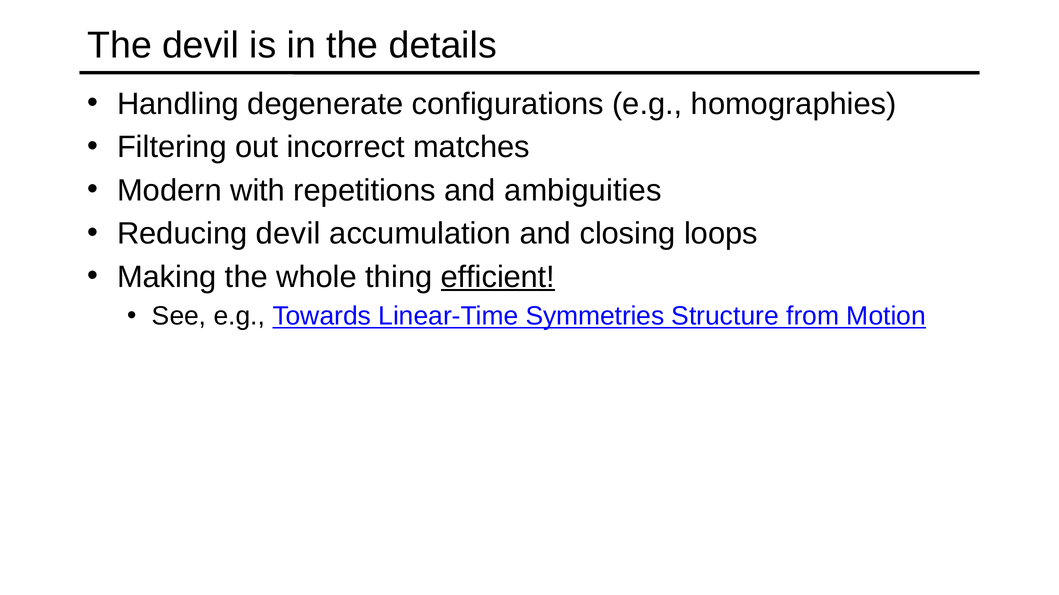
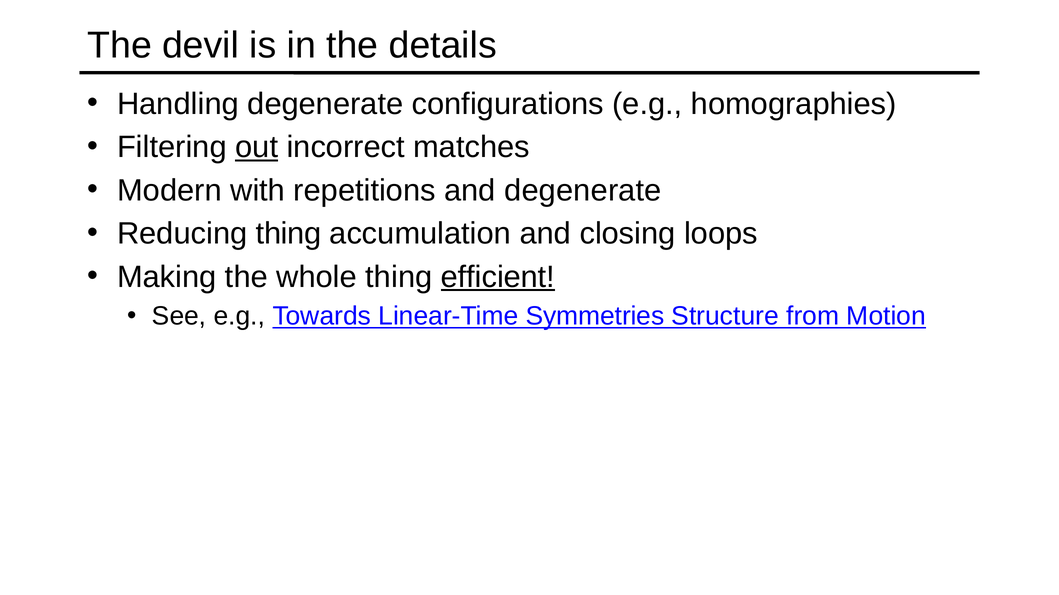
out underline: none -> present (257, 147)
and ambiguities: ambiguities -> degenerate (583, 191)
Reducing devil: devil -> thing (289, 234)
